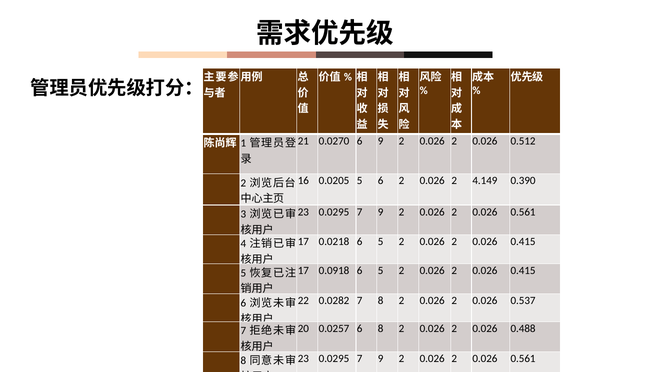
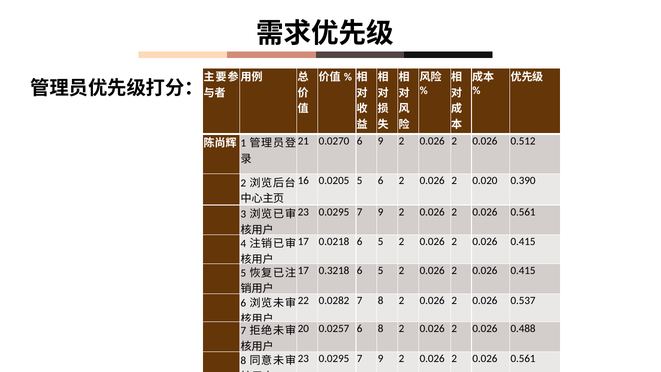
4.149: 4.149 -> 0.020 (485, 181)
0.0918: 0.0918 -> 0.3218 (334, 271)
